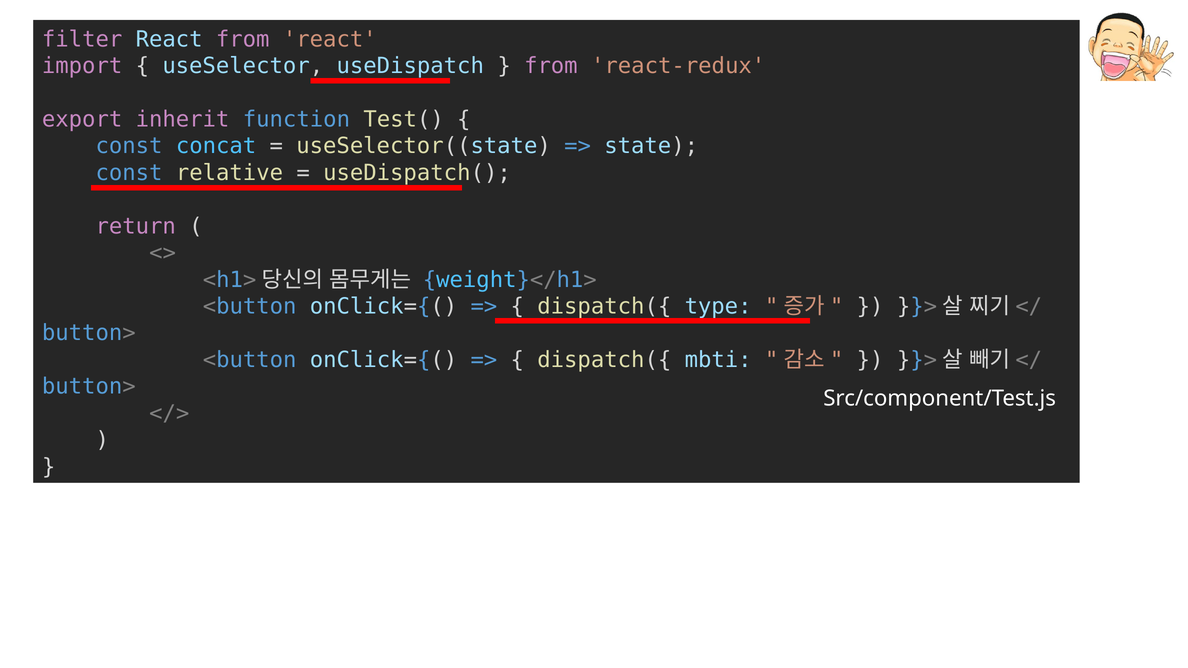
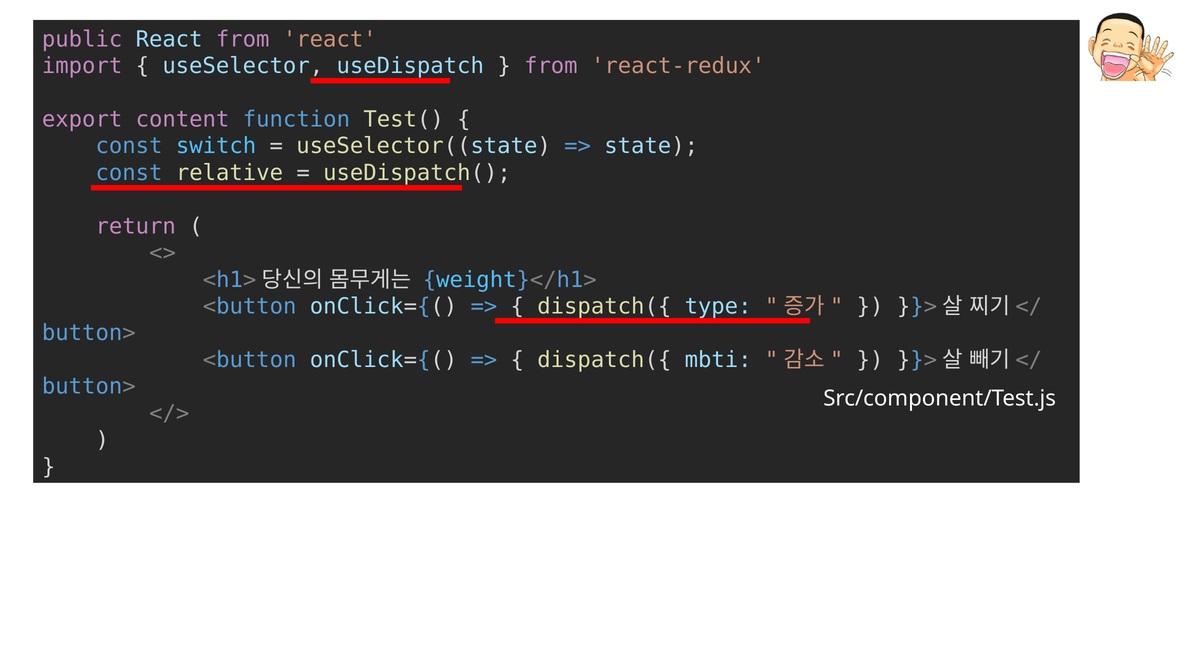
filter: filter -> public (82, 39)
inherit: inherit -> content (183, 119)
concat: concat -> switch (216, 146)
